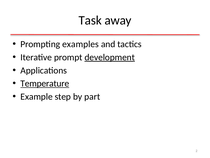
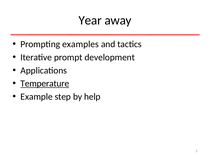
Task: Task -> Year (90, 20)
development underline: present -> none (110, 57)
part: part -> help (92, 96)
